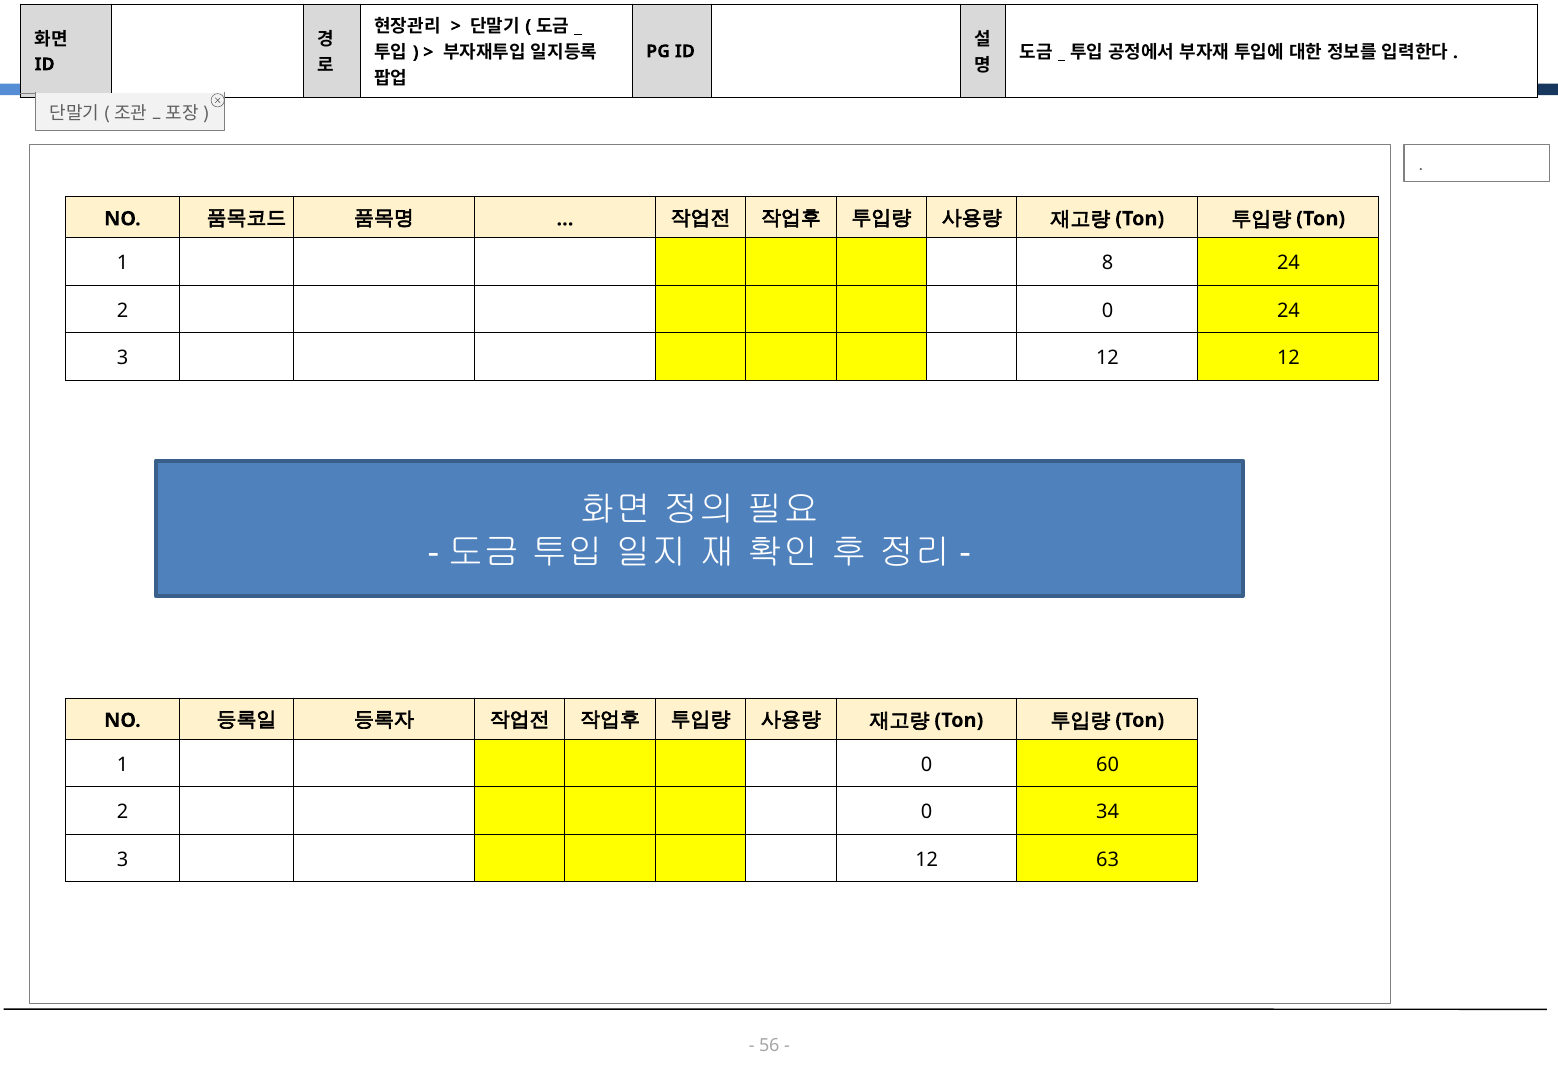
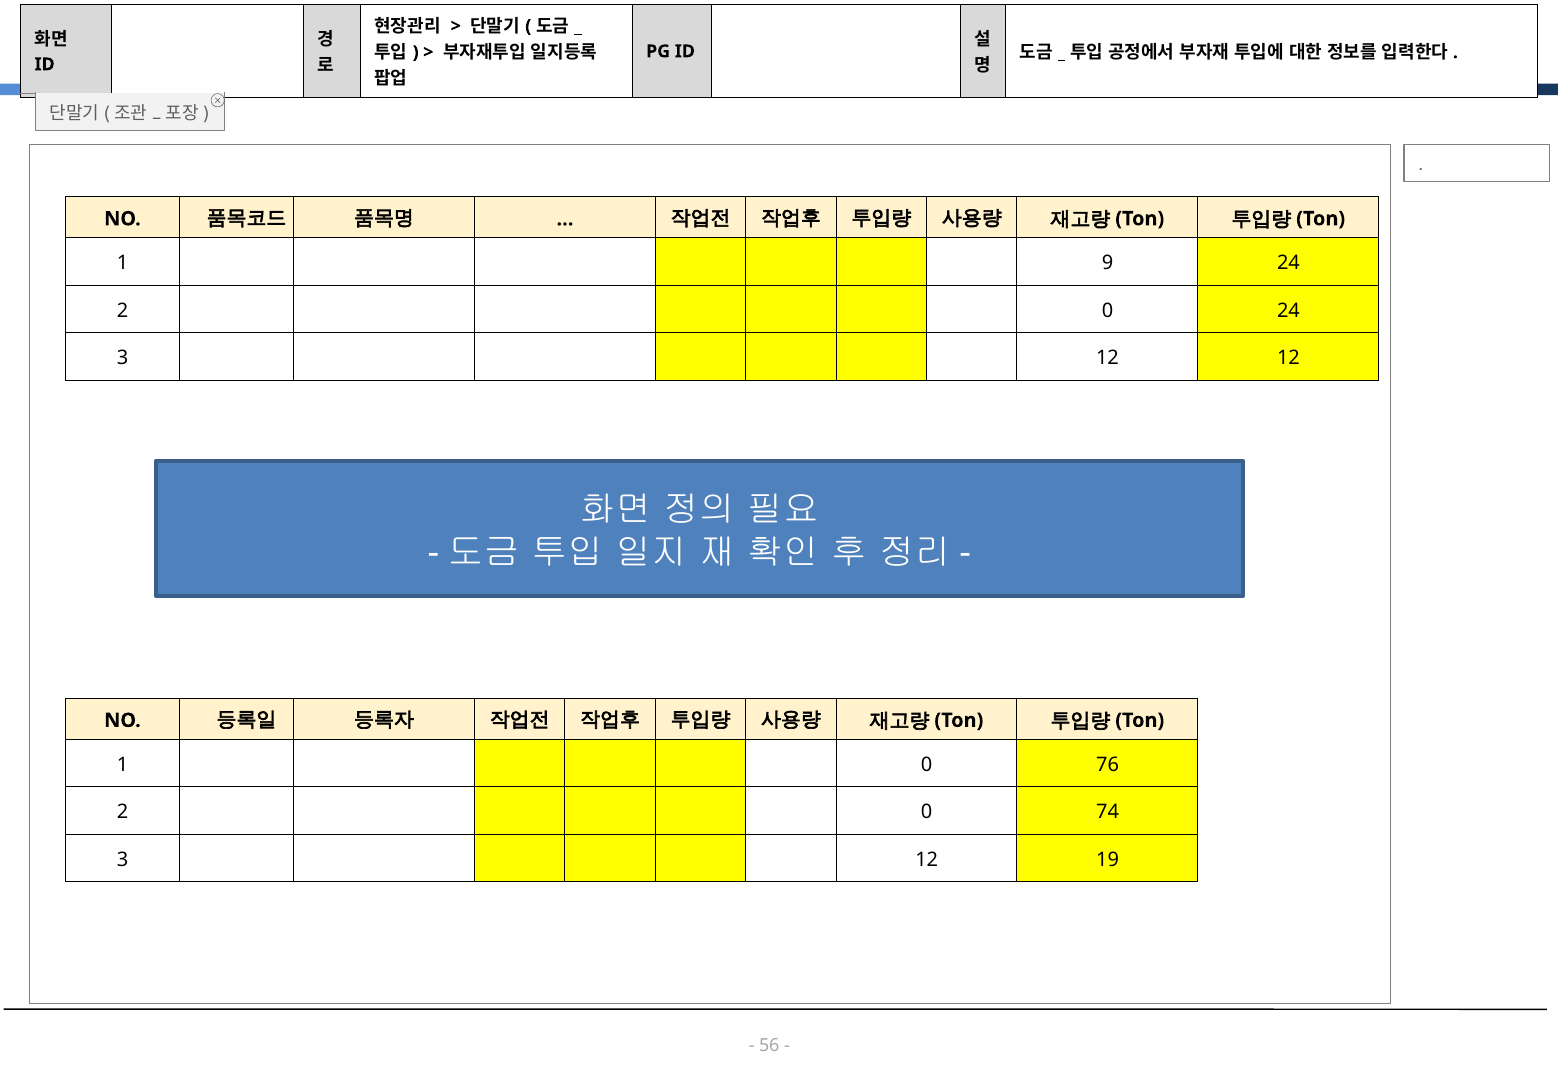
8: 8 -> 9 (1107, 263)
60: 60 -> 76 (1108, 764)
34: 34 -> 74 (1108, 812)
63: 63 -> 19 (1108, 860)
